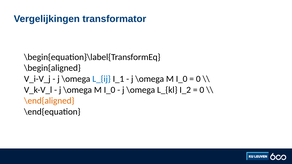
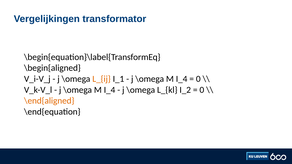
L_{ij colour: blue -> orange (102, 79)
I_0: I_0 -> I_4 (182, 79)
I_0: I_0 -> I_4 (110, 90)
